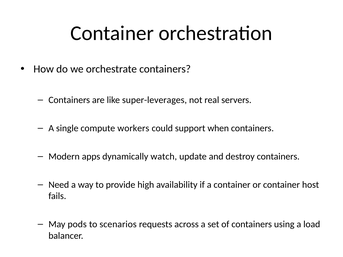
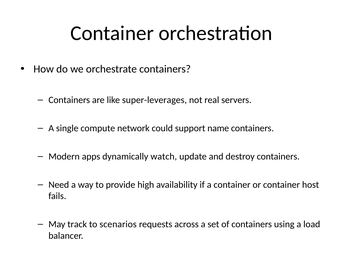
workers: workers -> network (133, 128)
when: when -> name (218, 128)
pods: pods -> track (77, 224)
